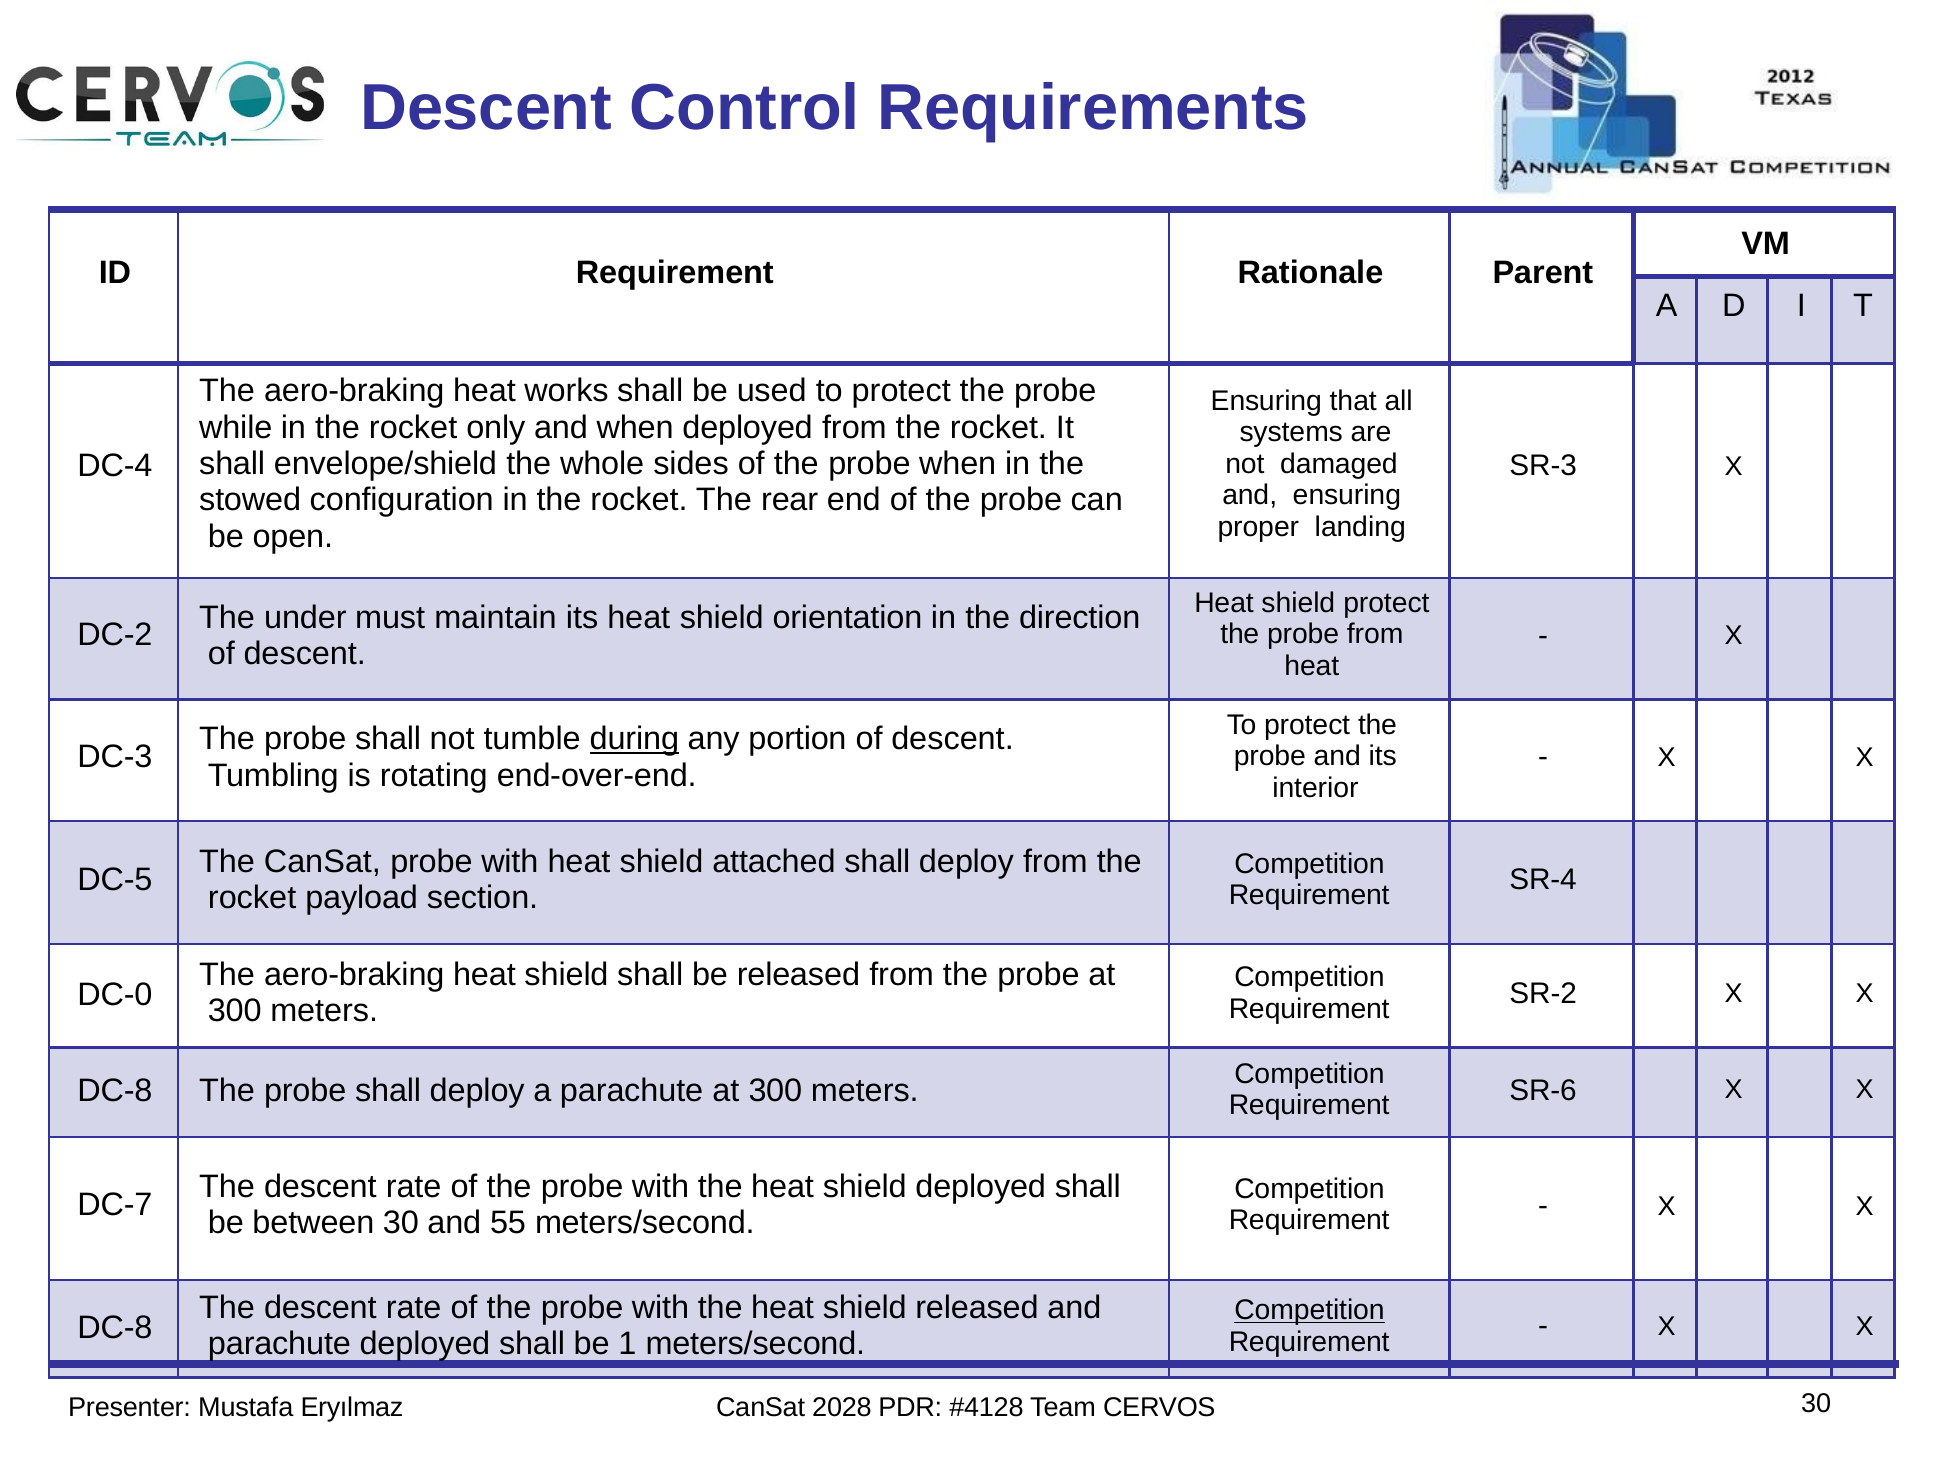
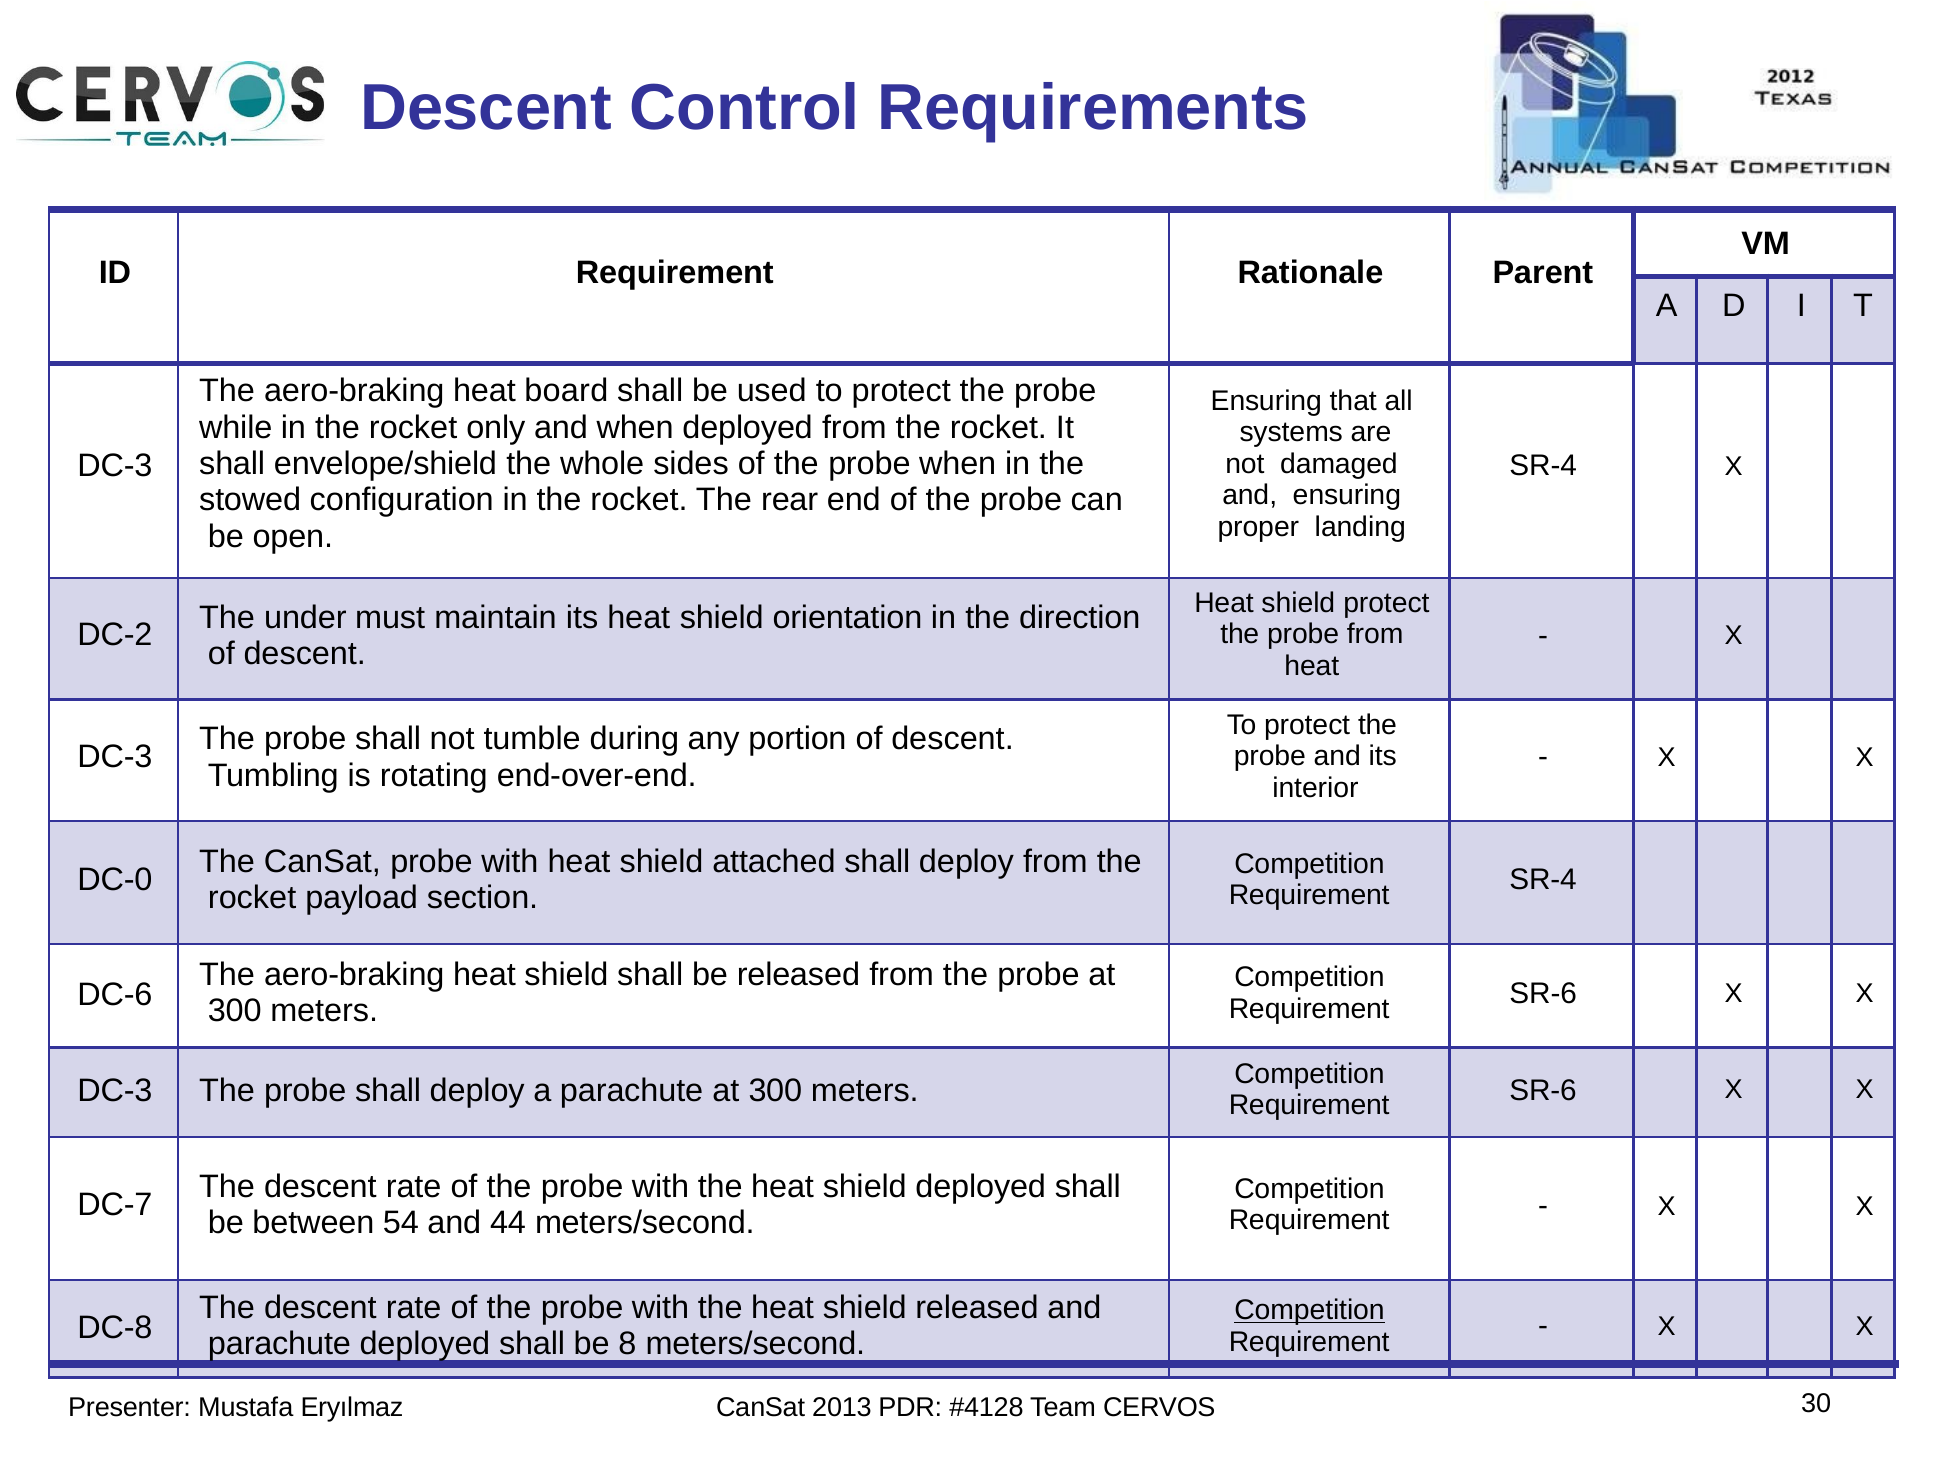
works: works -> board (566, 391)
DC-4: DC-4 -> DC-3 (115, 466)
SR-3: SR-3 -> SR-4 (1543, 466)
during underline: present -> none (634, 739)
DC-5: DC-5 -> DC-0 (115, 879)
DC-0: DC-0 -> DC-6 (115, 994)
SR-2: SR-2 -> SR-6 (1543, 993)
DC-8: DC-8 -> DC-3 (115, 1091)
between 30: 30 -> 54 (401, 1223)
55: 55 -> 44 (508, 1223)
1: 1 -> 8 (627, 1344)
2028: 2028 -> 2013 (842, 1407)
